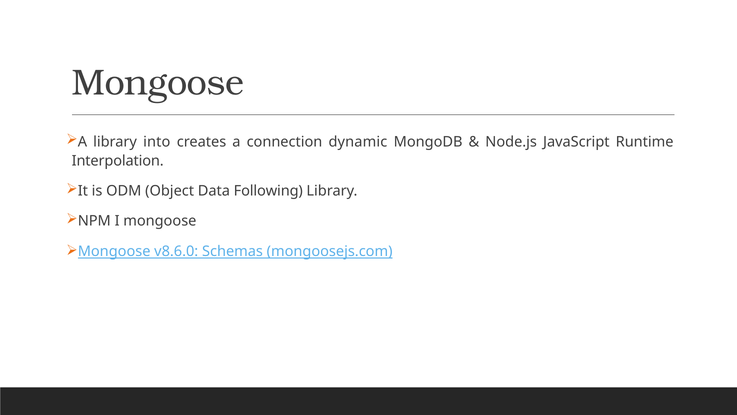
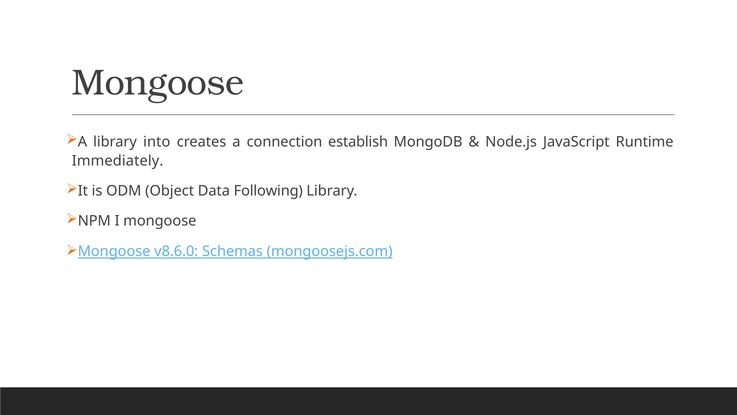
dynamic: dynamic -> establish (358, 142)
Interpolation: Interpolation -> Immediately (118, 161)
